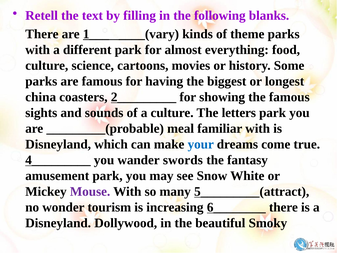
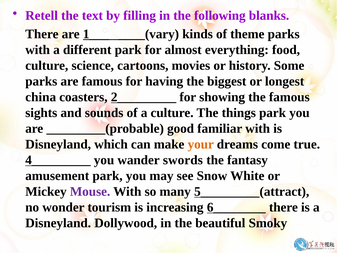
letters: letters -> things (239, 113)
meal: meal -> good (181, 128)
your colour: blue -> orange (201, 144)
